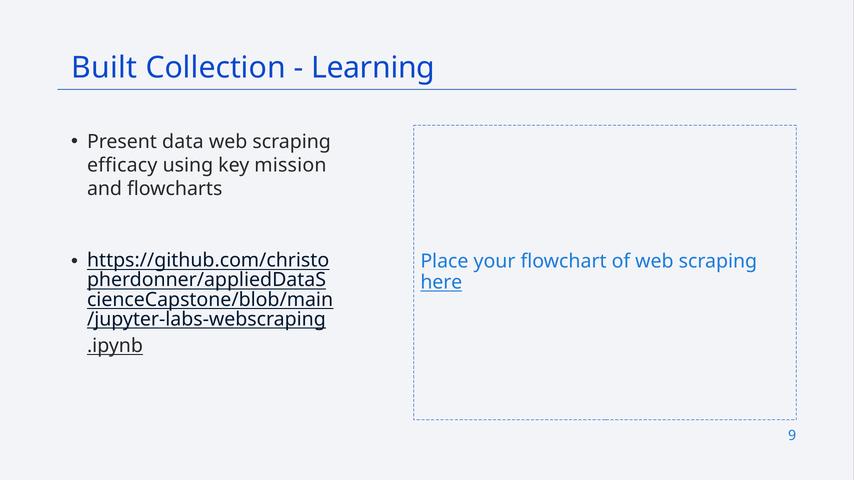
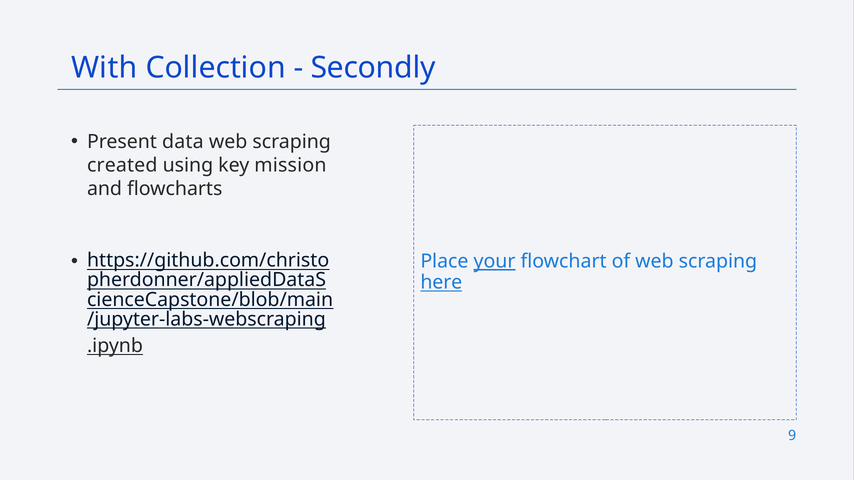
Built: Built -> With (104, 68)
Learning: Learning -> Secondly (373, 68)
efficacy: efficacy -> created (122, 165)
your underline: none -> present (495, 262)
